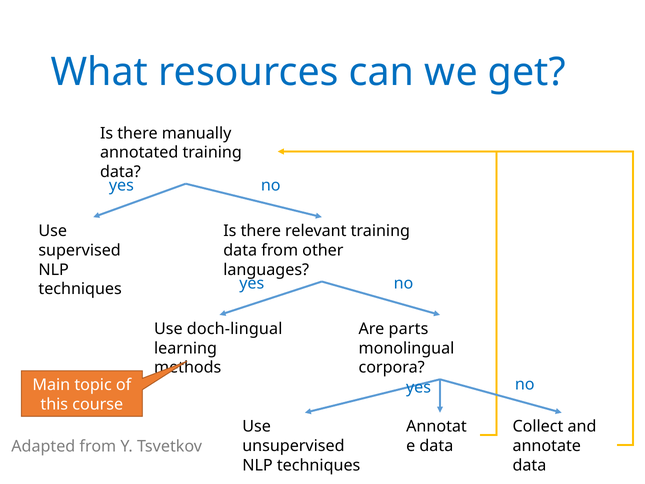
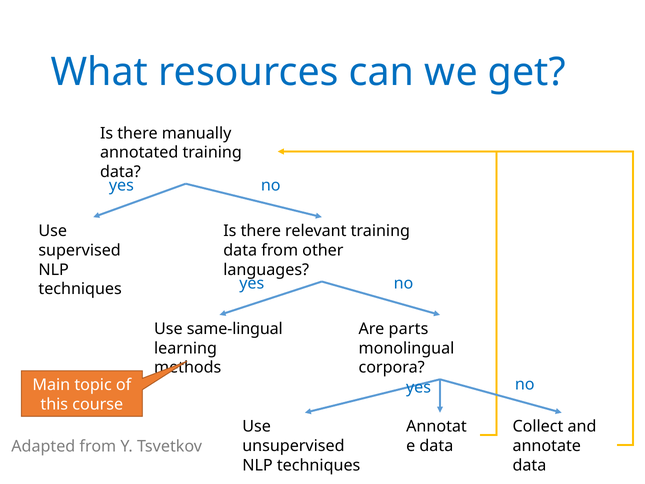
doch-lingual: doch-lingual -> same-lingual (235, 329)
